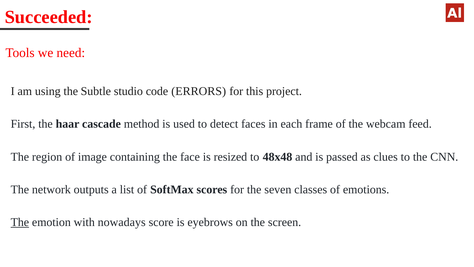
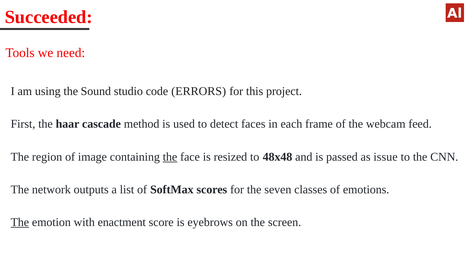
Subtle: Subtle -> Sound (96, 91)
the underline: none -> present (170, 157)
clues: clues -> issue (386, 157)
nowadays: nowadays -> enactment (122, 222)
